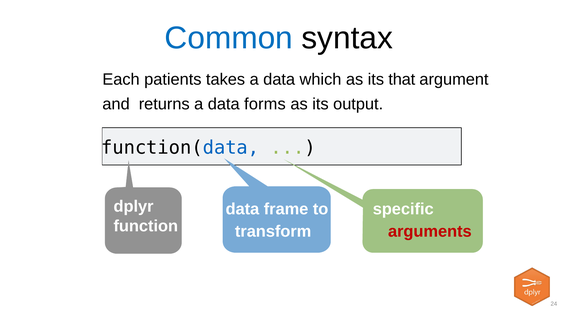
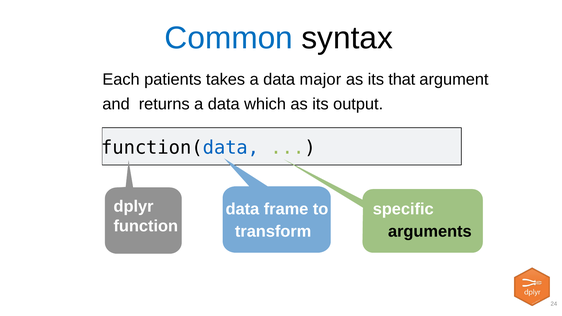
which: which -> major (320, 79)
forms: forms -> which (265, 104)
arguments colour: red -> black (430, 232)
